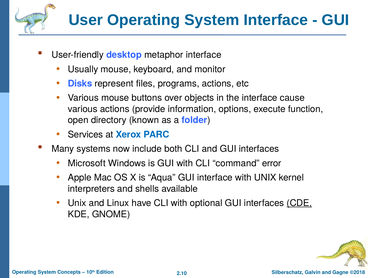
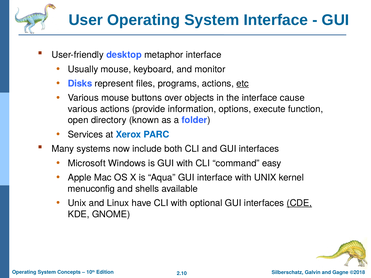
etc underline: none -> present (243, 84)
error: error -> easy (272, 163)
interpreters: interpreters -> menuconfig (91, 189)
